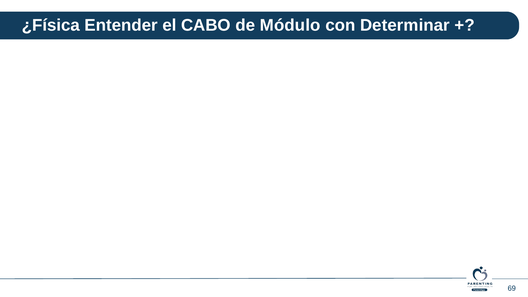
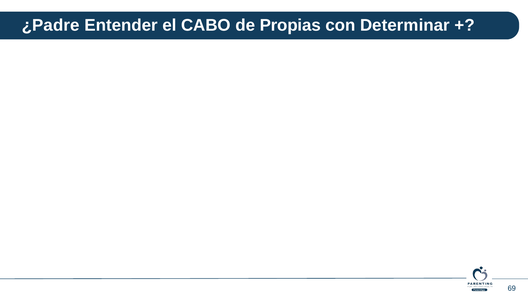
¿Física: ¿Física -> ¿Padre (51, 25)
Módulo: Módulo -> Propias (290, 25)
